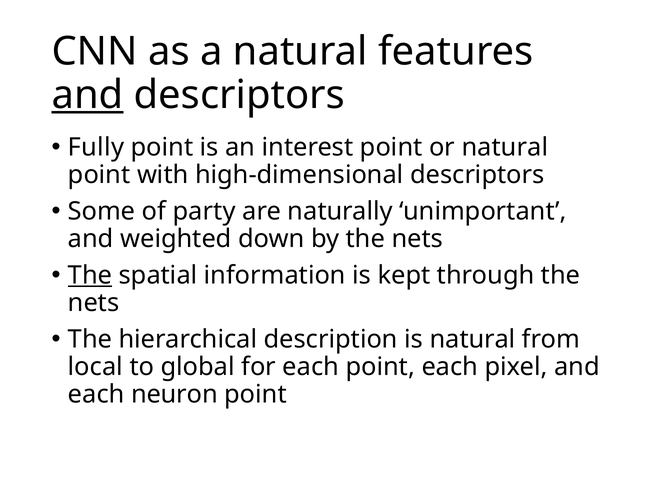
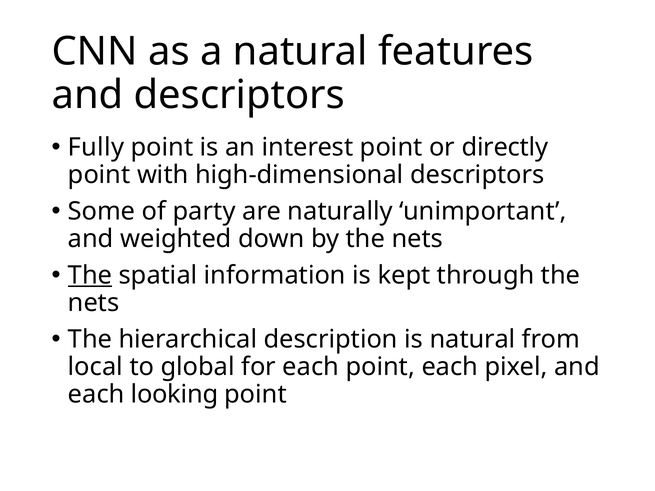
and underline: present -> none (87, 95)
or natural: natural -> directly (505, 148)
neuron: neuron -> looking (174, 395)
